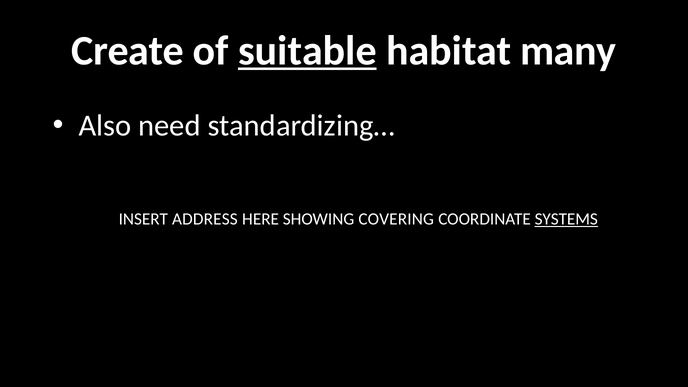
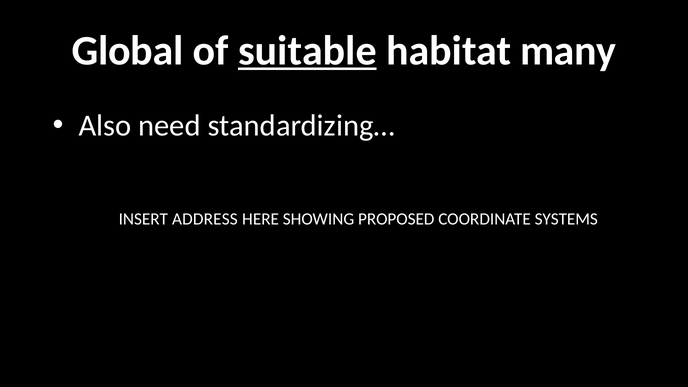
Create: Create -> Global (128, 51)
COVERING: COVERING -> PROPOSED (396, 219)
SYSTEMS underline: present -> none (566, 219)
